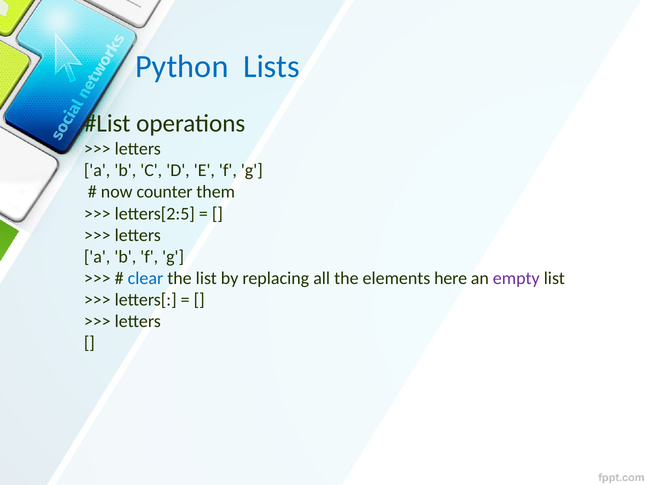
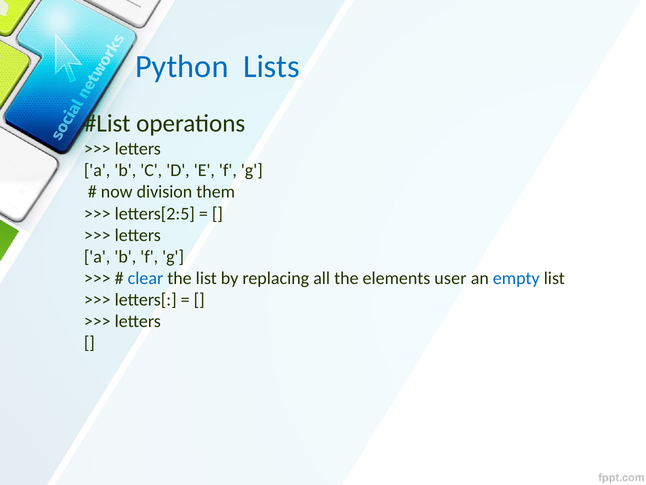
counter: counter -> division (164, 192)
here: here -> user (450, 278)
empty colour: purple -> blue (516, 278)
